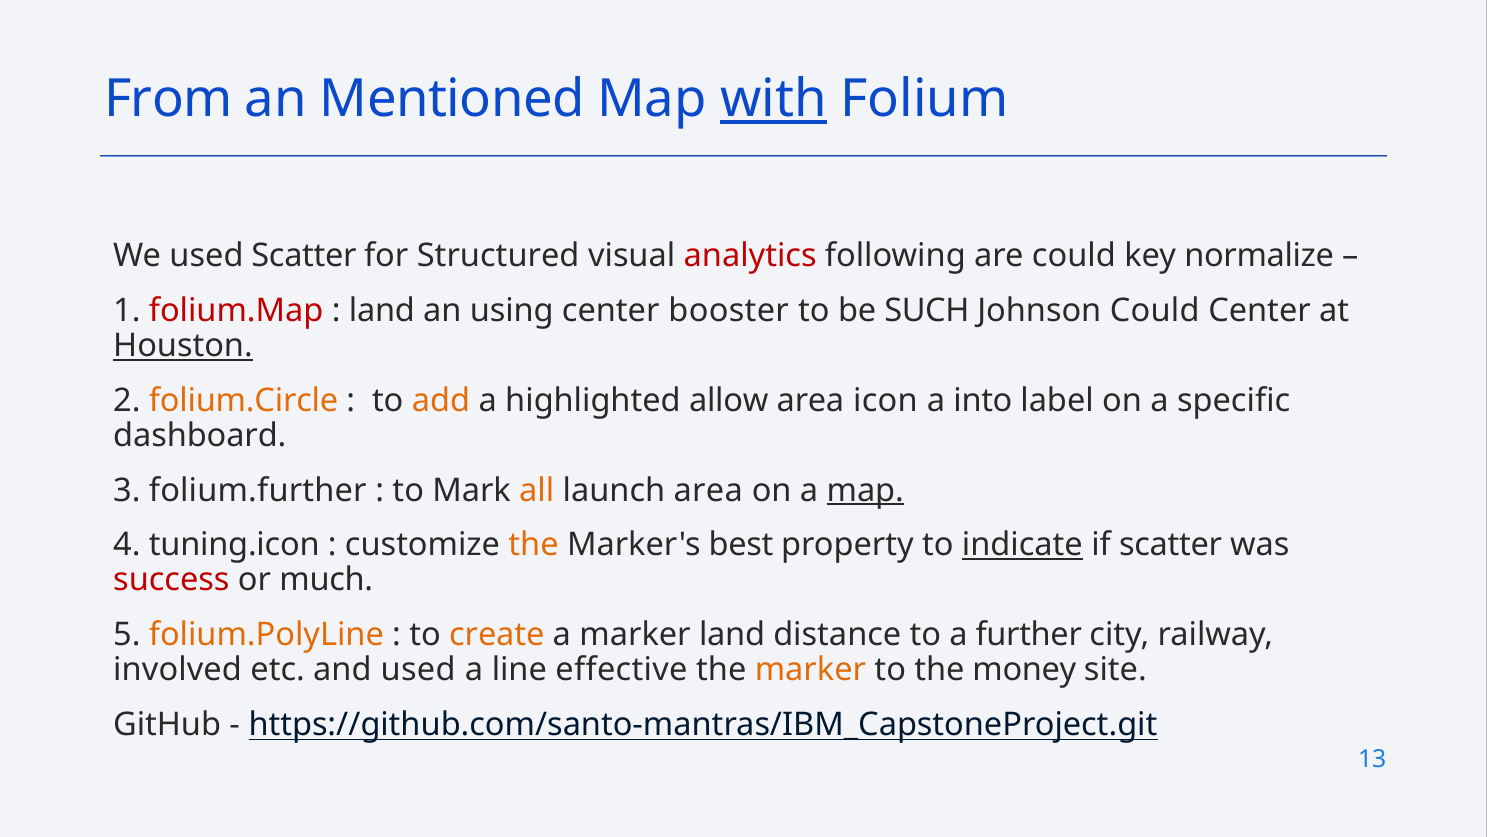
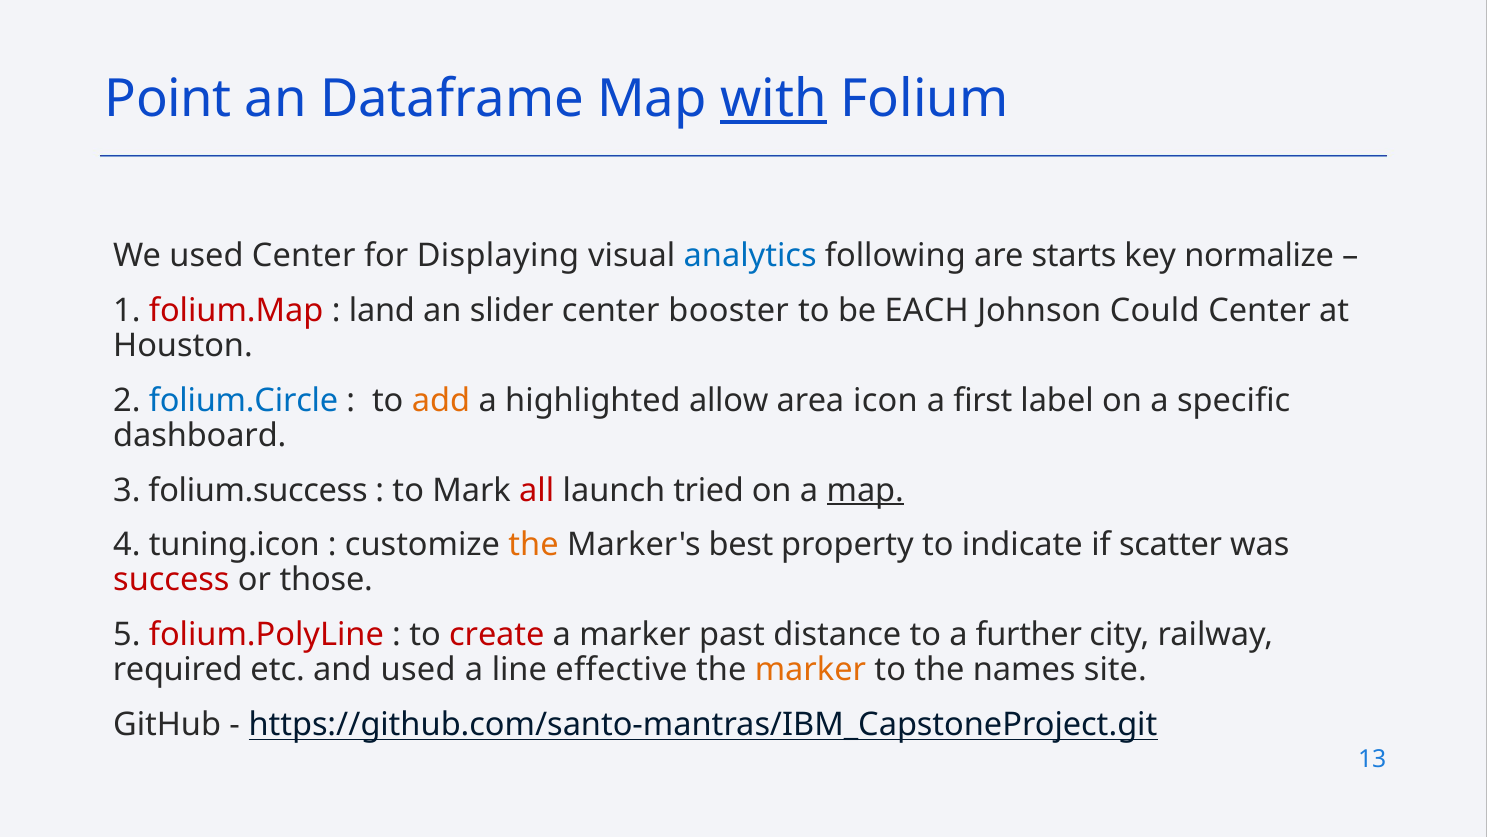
From: From -> Point (168, 99)
Mentioned: Mentioned -> Dataframe (452, 99)
used Scatter: Scatter -> Center (304, 256)
Structured: Structured -> Displaying (498, 256)
analytics colour: red -> blue (750, 256)
are could: could -> starts (1074, 256)
using: using -> slider (512, 311)
SUCH: SUCH -> EACH (927, 311)
Houston underline: present -> none (183, 346)
folium.Circle colour: orange -> blue (244, 400)
into: into -> first (983, 400)
folium.further: folium.further -> folium.success (258, 490)
all colour: orange -> red (537, 490)
launch area: area -> tried (709, 490)
indicate underline: present -> none (1022, 545)
much: much -> those (326, 580)
folium.PolyLine colour: orange -> red (266, 634)
create colour: orange -> red (497, 634)
marker land: land -> past (732, 634)
involved: involved -> required (178, 670)
money: money -> names (1024, 670)
